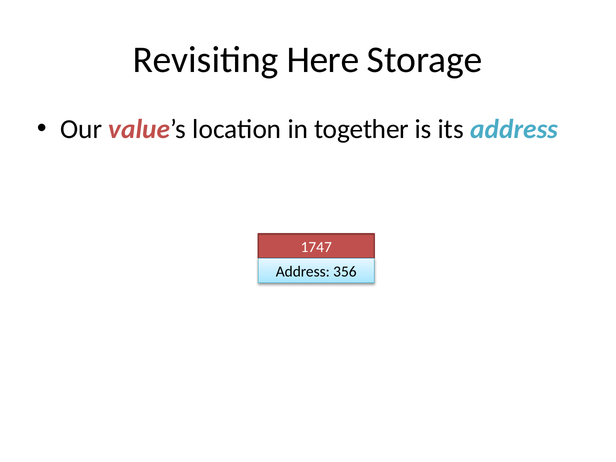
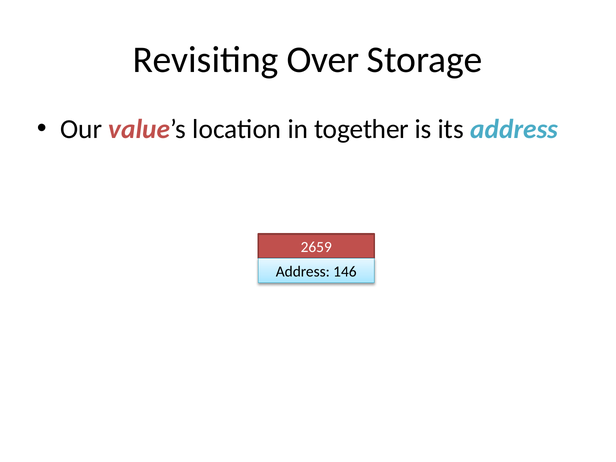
Here: Here -> Over (323, 60)
1747: 1747 -> 2659 (316, 247)
356: 356 -> 146 (345, 272)
